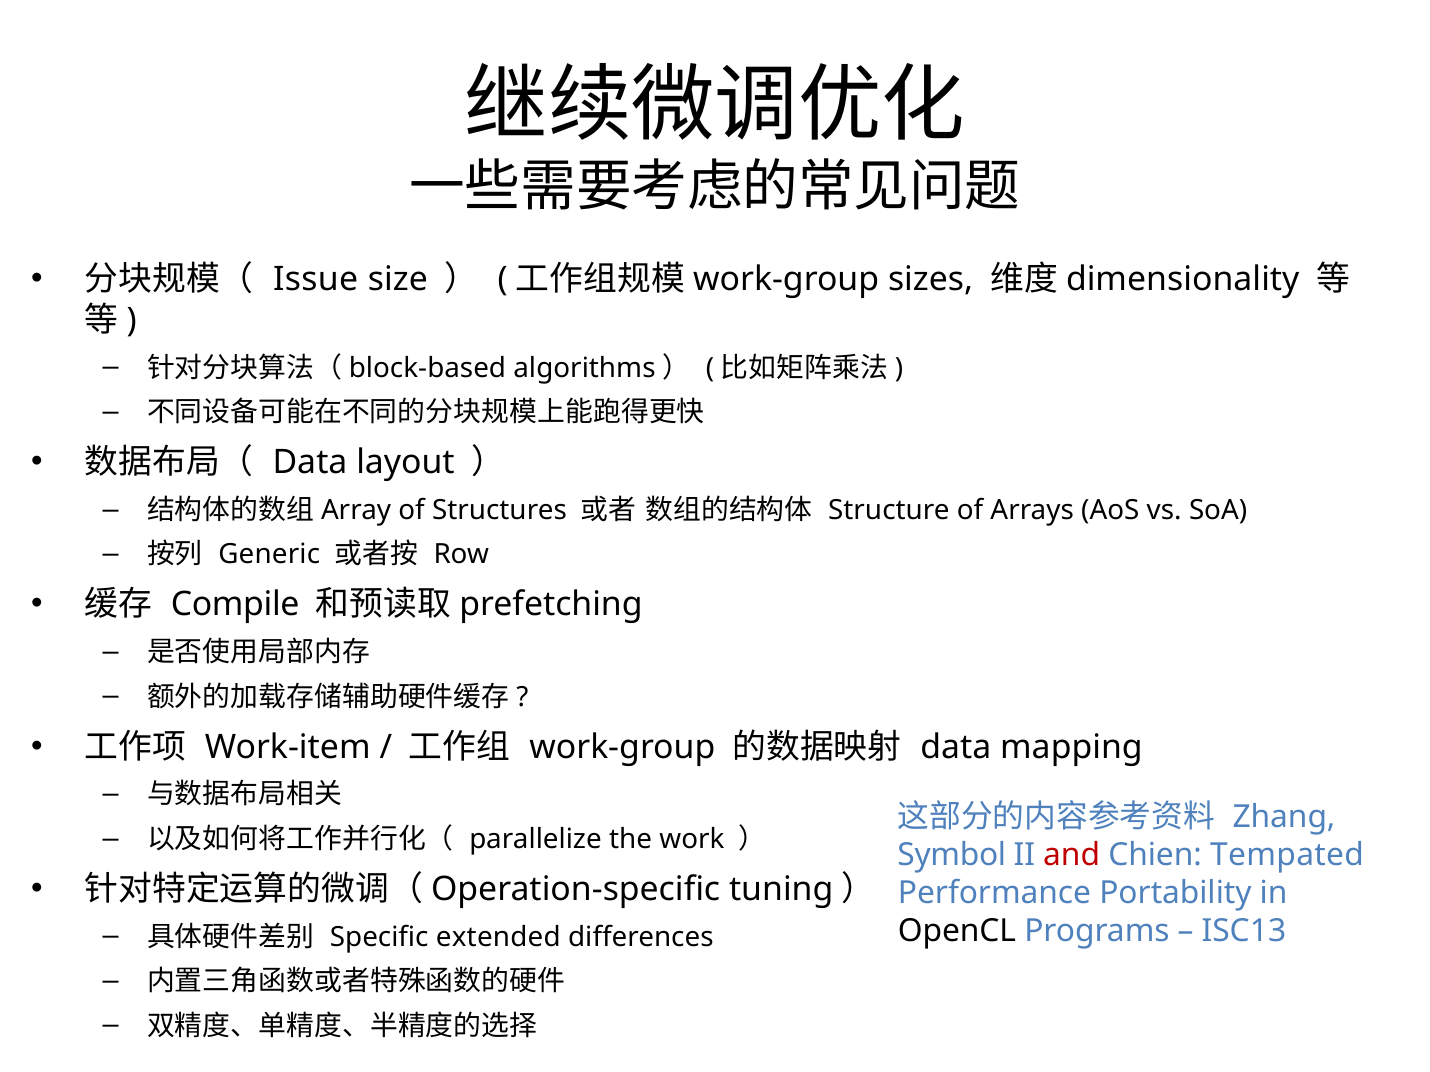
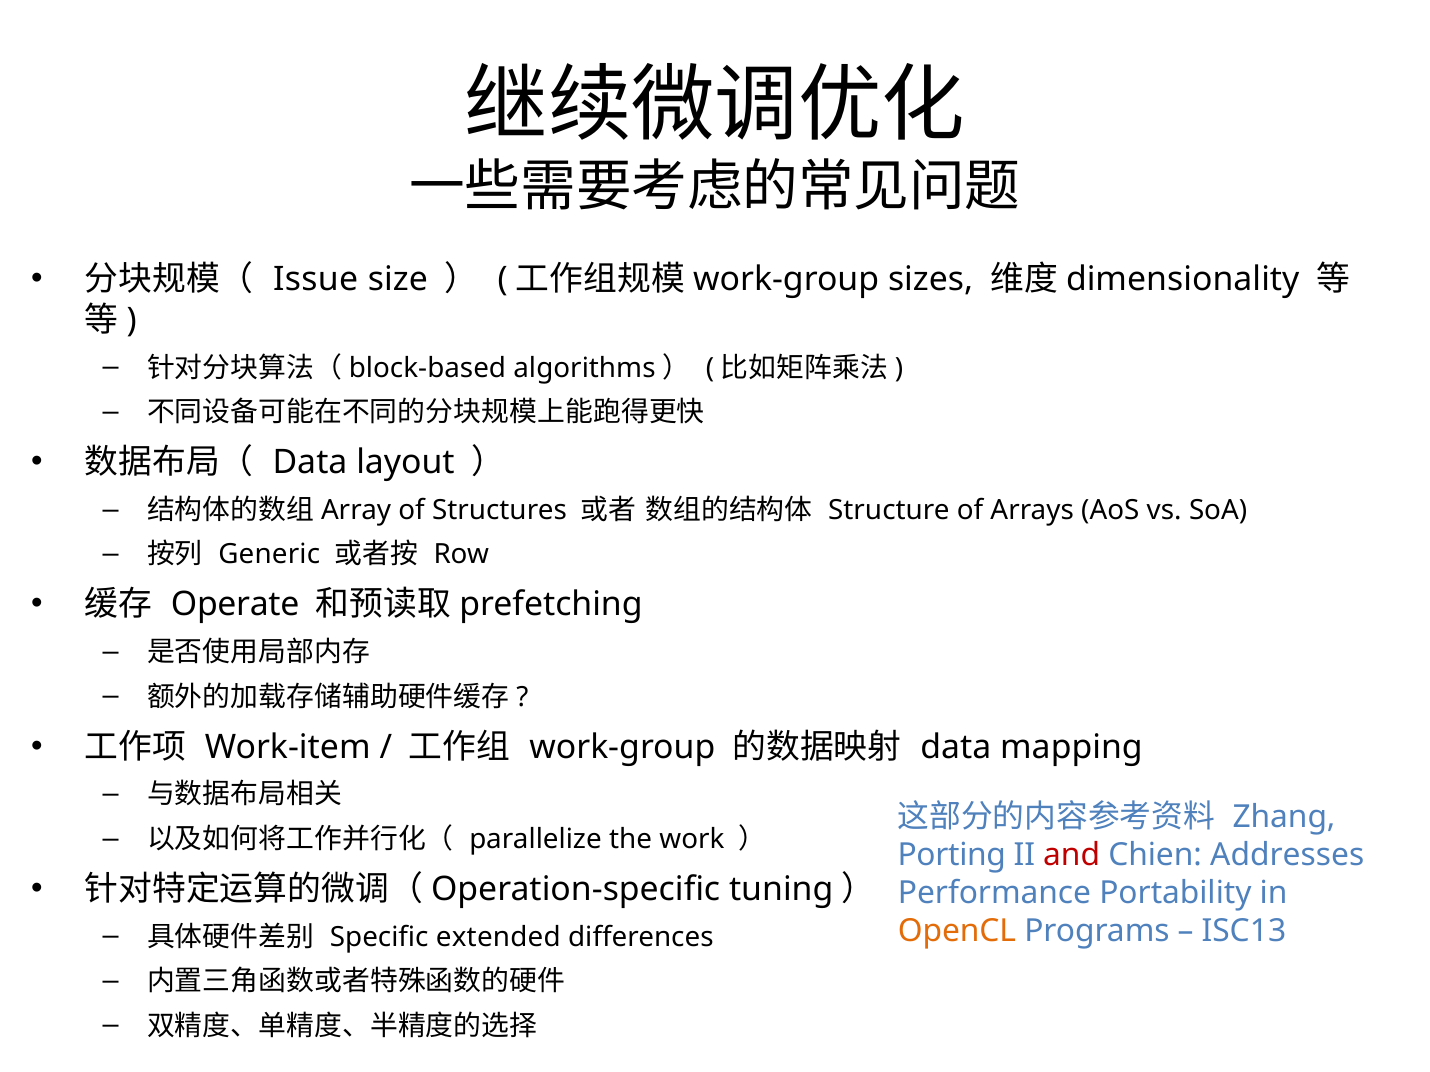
Compile: Compile -> Operate (235, 605)
Symbol: Symbol -> Porting (952, 856)
Tempated: Tempated -> Addresses (1287, 856)
OpenCL colour: black -> orange (957, 932)
